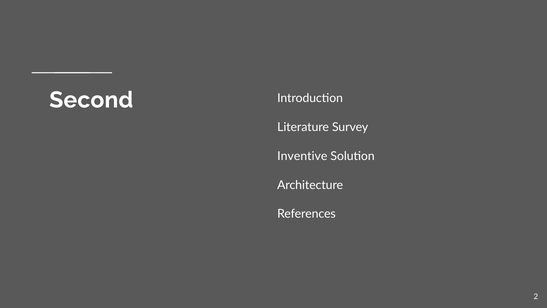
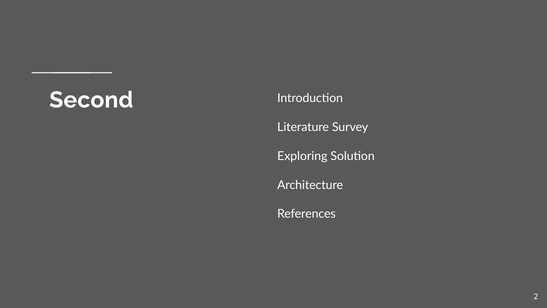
Inventive: Inventive -> Exploring (302, 156)
